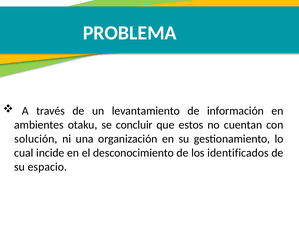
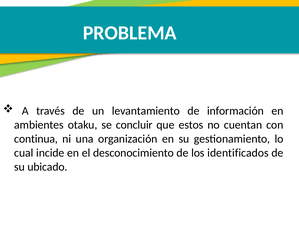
solución: solución -> continua (36, 138)
espacio: espacio -> ubicado (47, 166)
